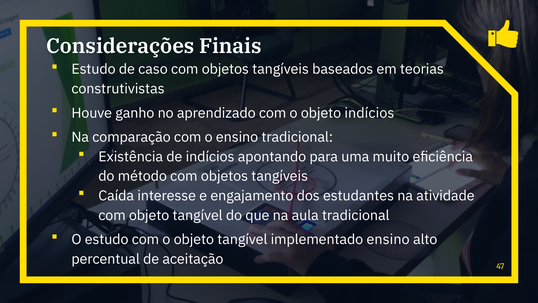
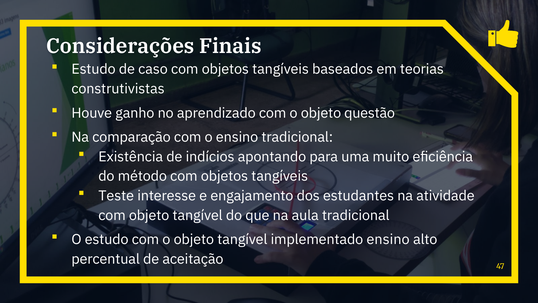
objeto indícios: indícios -> questão (370, 113)
Caída: Caída -> Teste (116, 196)
